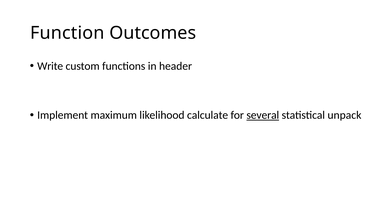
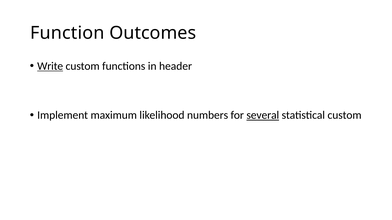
Write underline: none -> present (50, 66)
calculate: calculate -> numbers (208, 115)
statistical unpack: unpack -> custom (345, 115)
